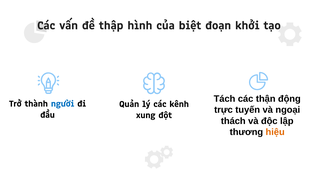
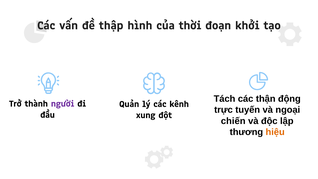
biệt: biệt -> thời (190, 25)
người colour: blue -> purple (63, 103)
thách: thách -> chiến (233, 121)
